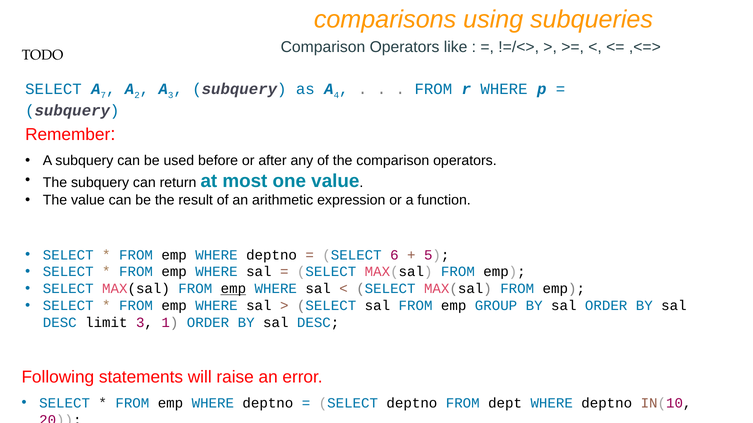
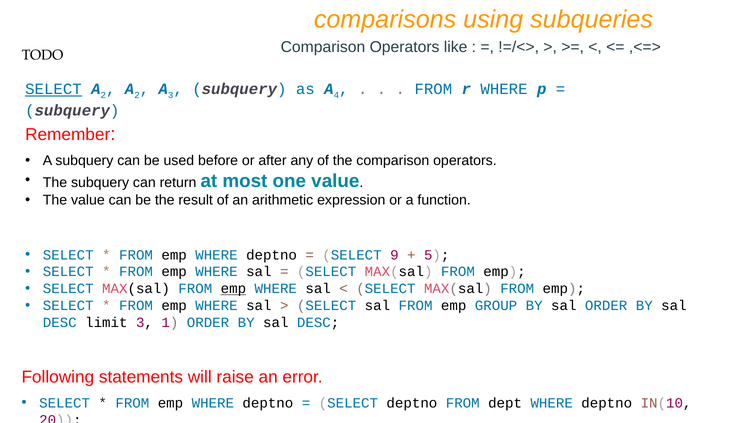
SELECT underline: none -> present (53, 89)
7: 7 -> 2 (103, 95)
6: 6 -> 9 (394, 255)
